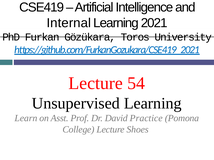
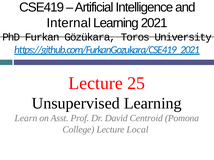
54: 54 -> 25 (136, 83)
Practice: Practice -> Centroid (146, 119)
Shoes: Shoes -> Local (138, 130)
